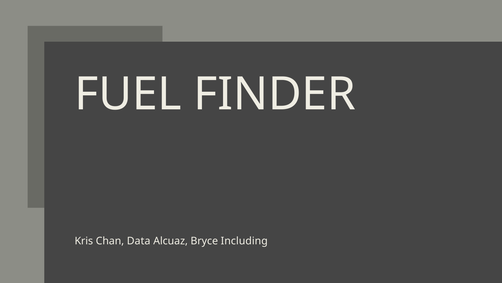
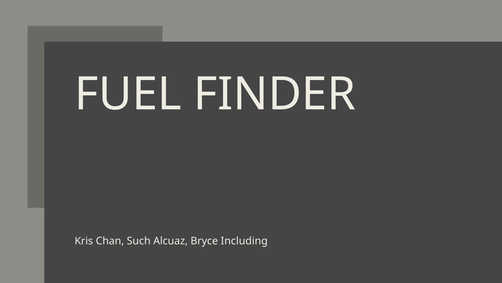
Data: Data -> Such (139, 241)
